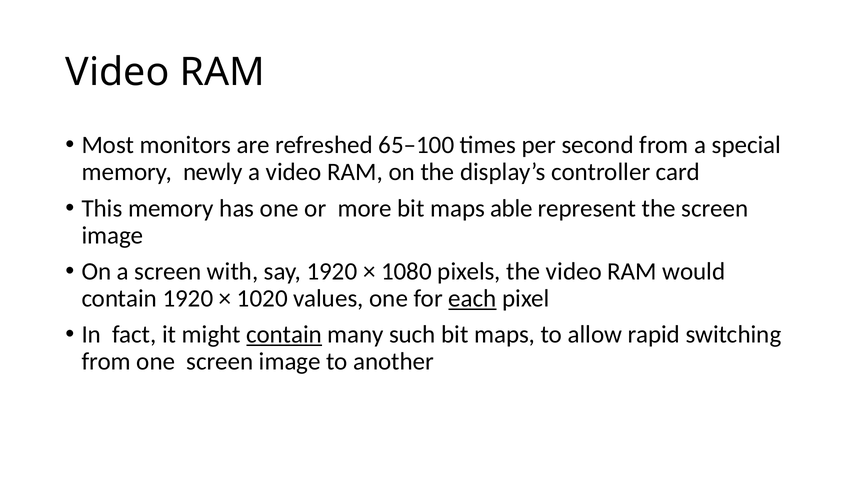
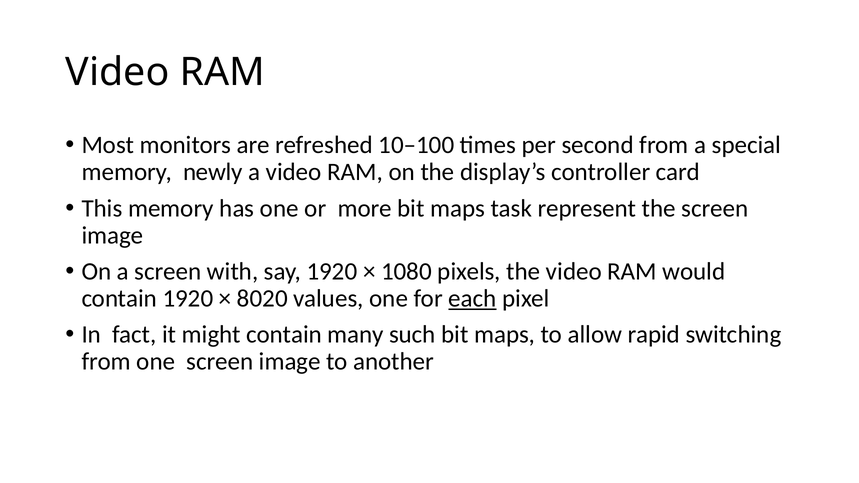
65–100: 65–100 -> 10–100 (416, 145)
able: able -> task (511, 208)
1020: 1020 -> 8020 (262, 298)
contain underline: present -> none (284, 334)
